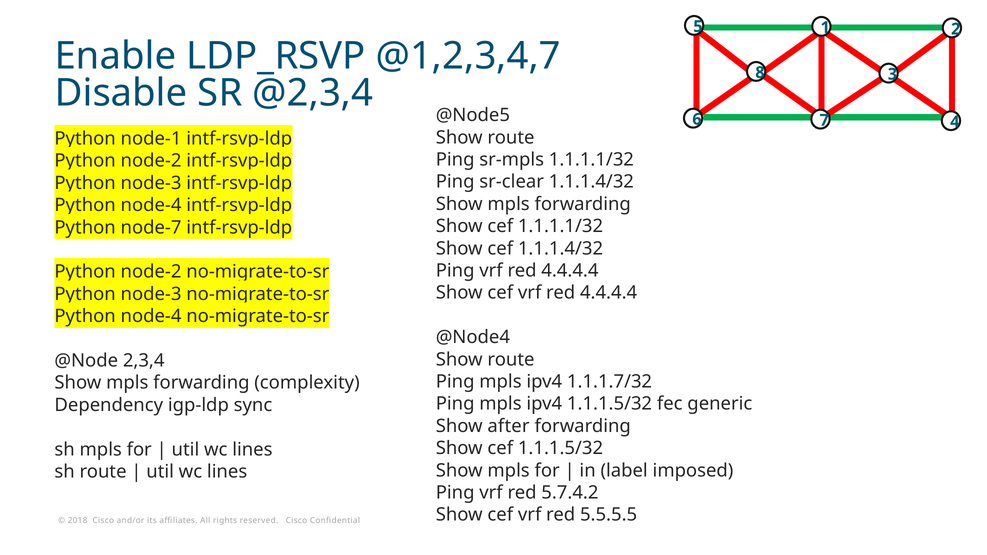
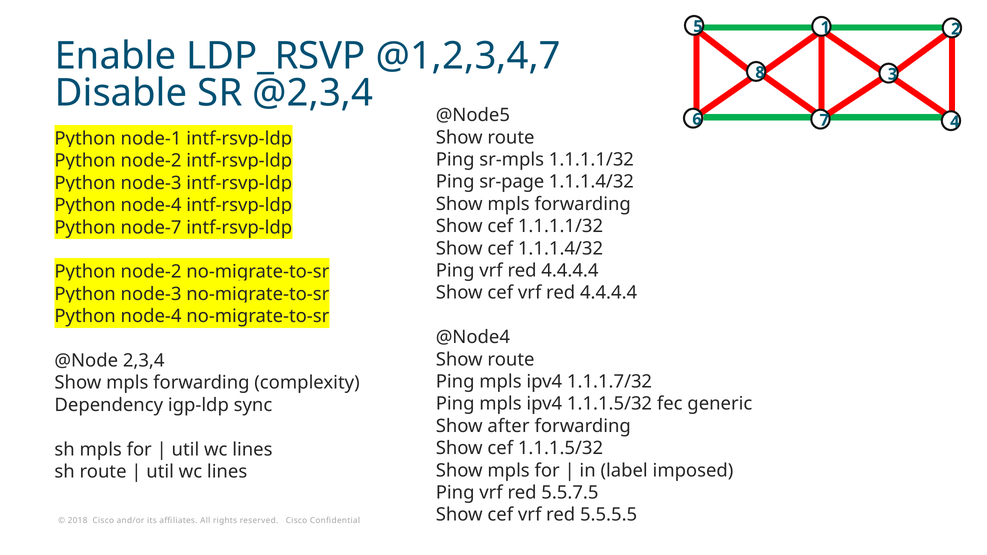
sr-clear: sr-clear -> sr-page (512, 182)
5.7.4.2: 5.7.4.2 -> 5.5.7.5 (570, 493)
